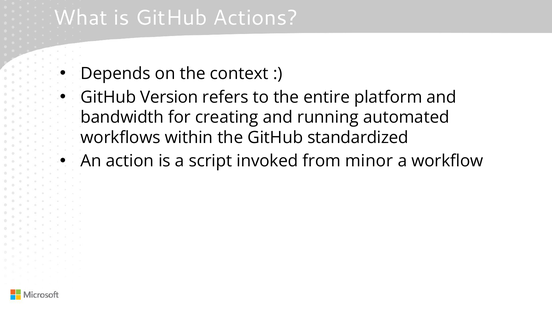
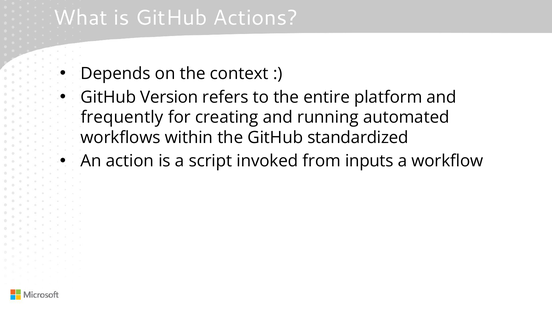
bandwidth: bandwidth -> frequently (122, 118)
minor: minor -> inputs (369, 161)
